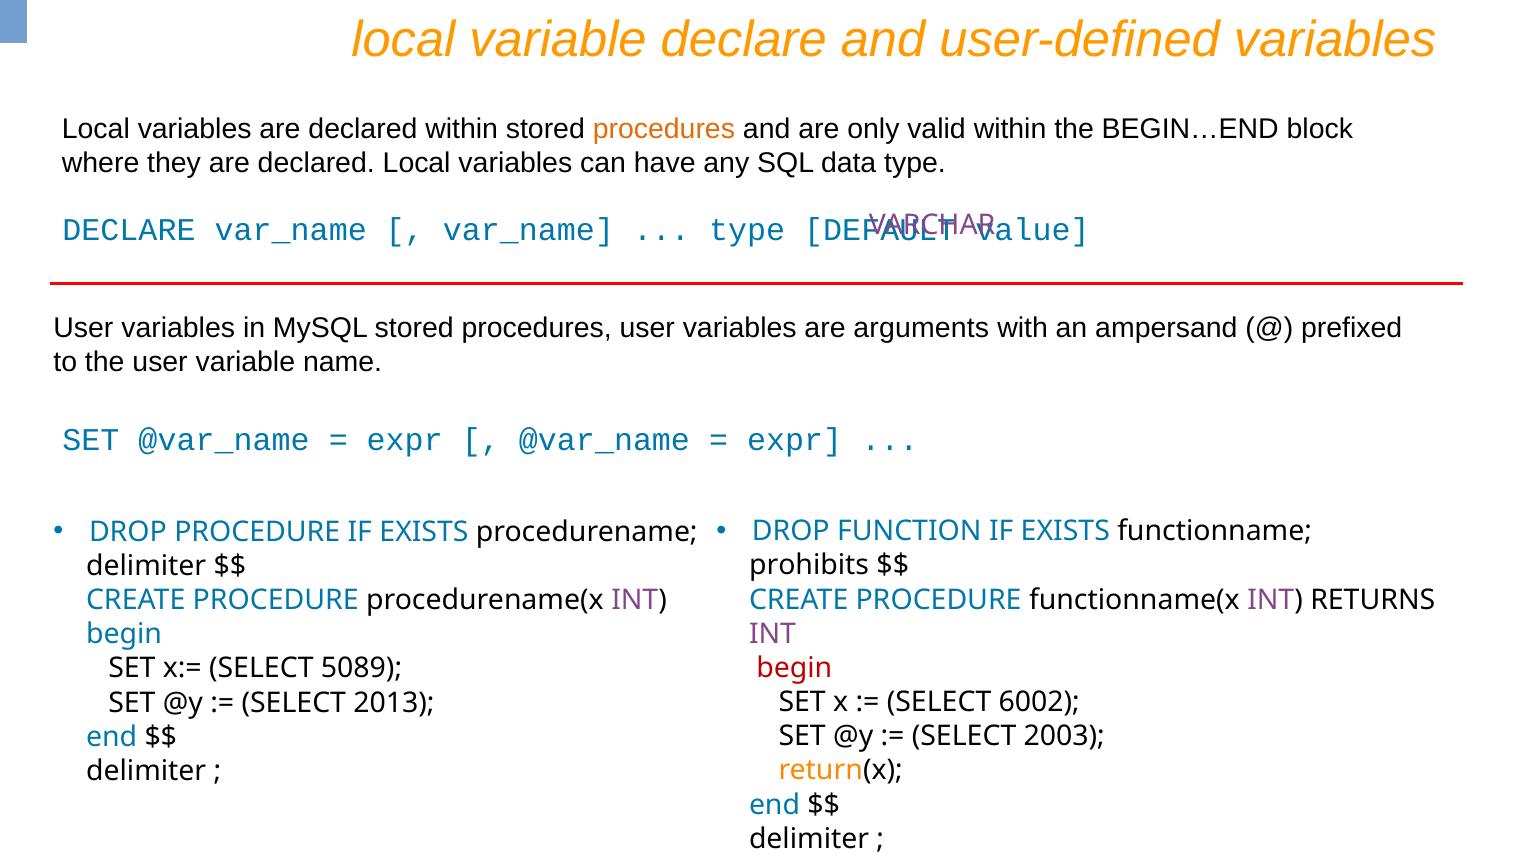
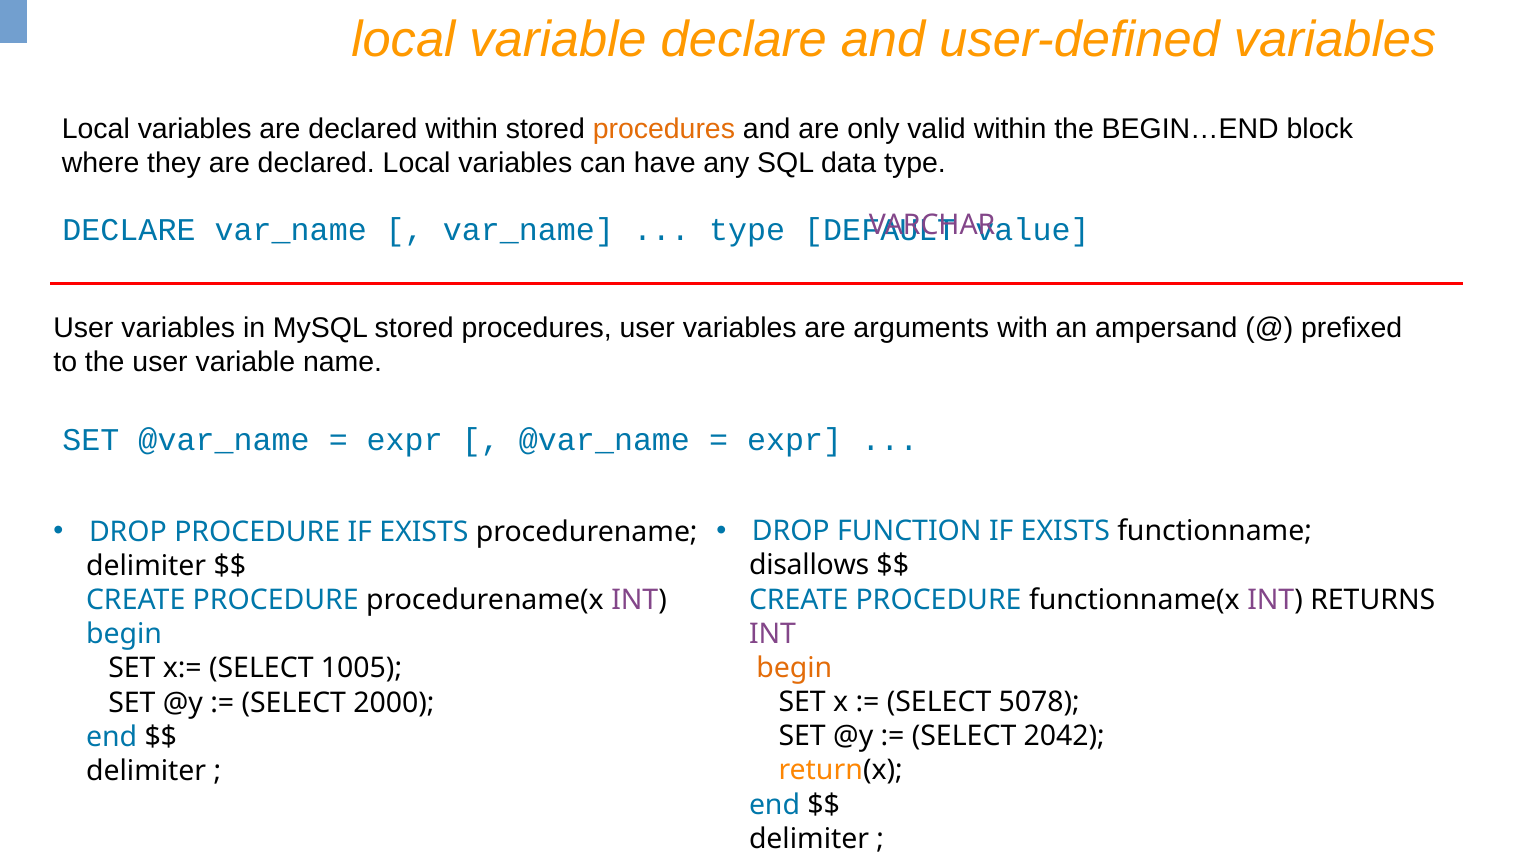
prohibits: prohibits -> disallows (809, 565)
begin colour: red -> orange (794, 668)
5089: 5089 -> 1005 (362, 668)
6002: 6002 -> 5078 (1039, 702)
2013: 2013 -> 2000 (394, 703)
2003: 2003 -> 2042 (1064, 736)
